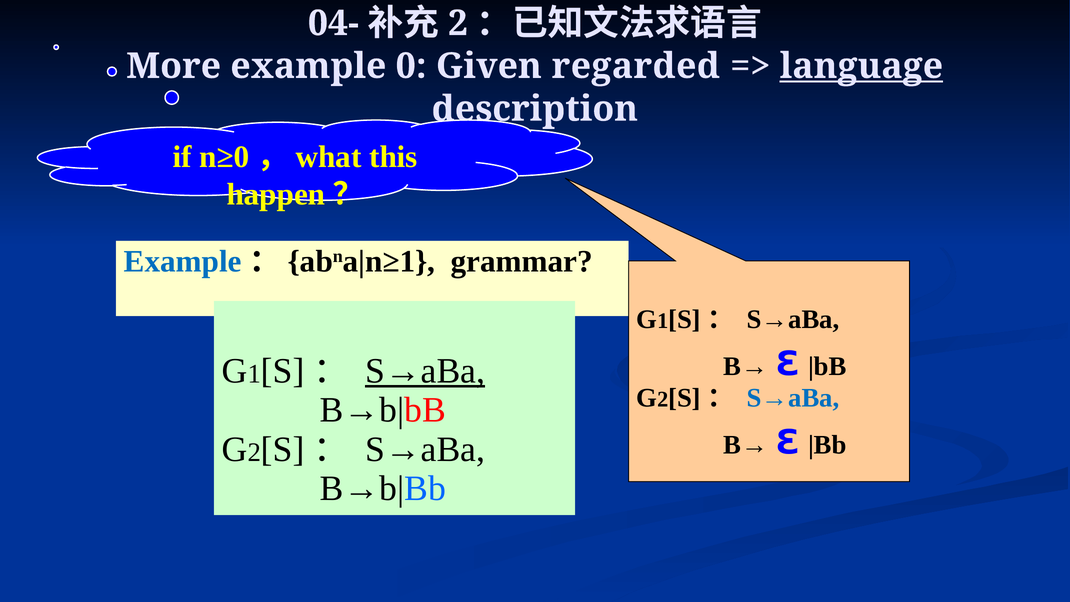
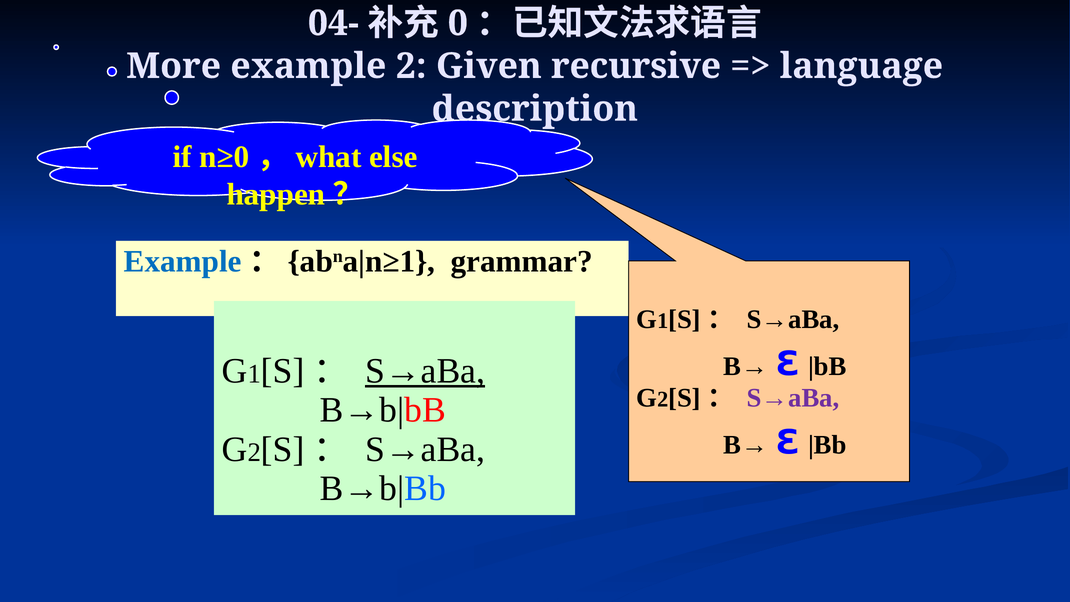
2: 2 -> 0 (458, 23)
example 0: 0 -> 2 (411, 66)
regarded: regarded -> recursive (636, 66)
language underline: present -> none (861, 66)
this: this -> else (393, 157)
S→aBa colour: blue -> purple (793, 398)
